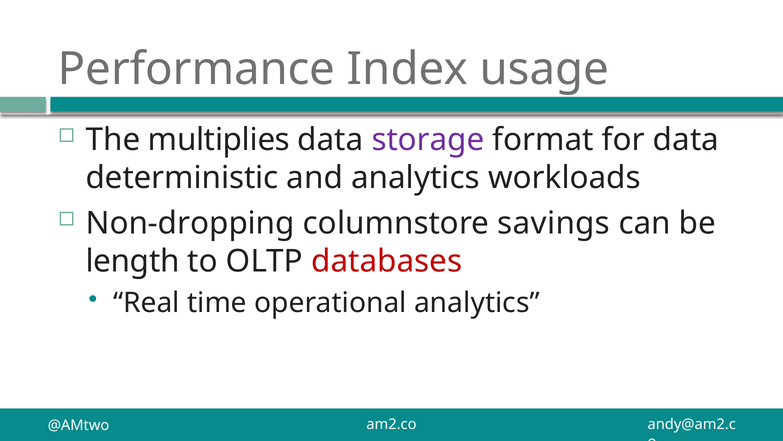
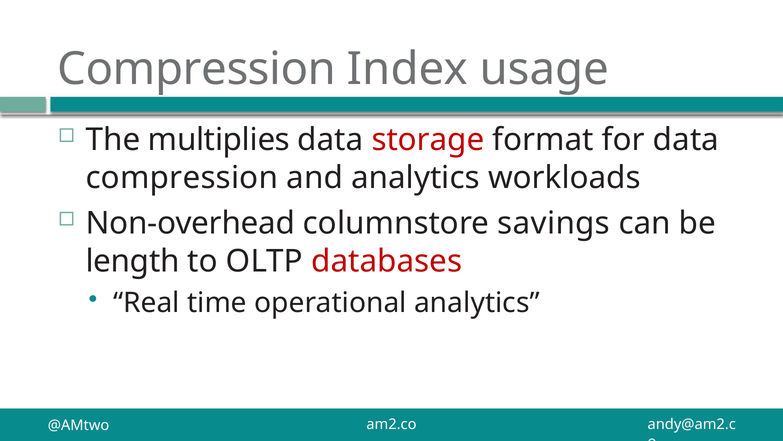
Performance: Performance -> Compression (197, 69)
storage colour: purple -> red (428, 140)
deterministic: deterministic -> compression (182, 178)
Non-dropping: Non-dropping -> Non-overhead (190, 223)
